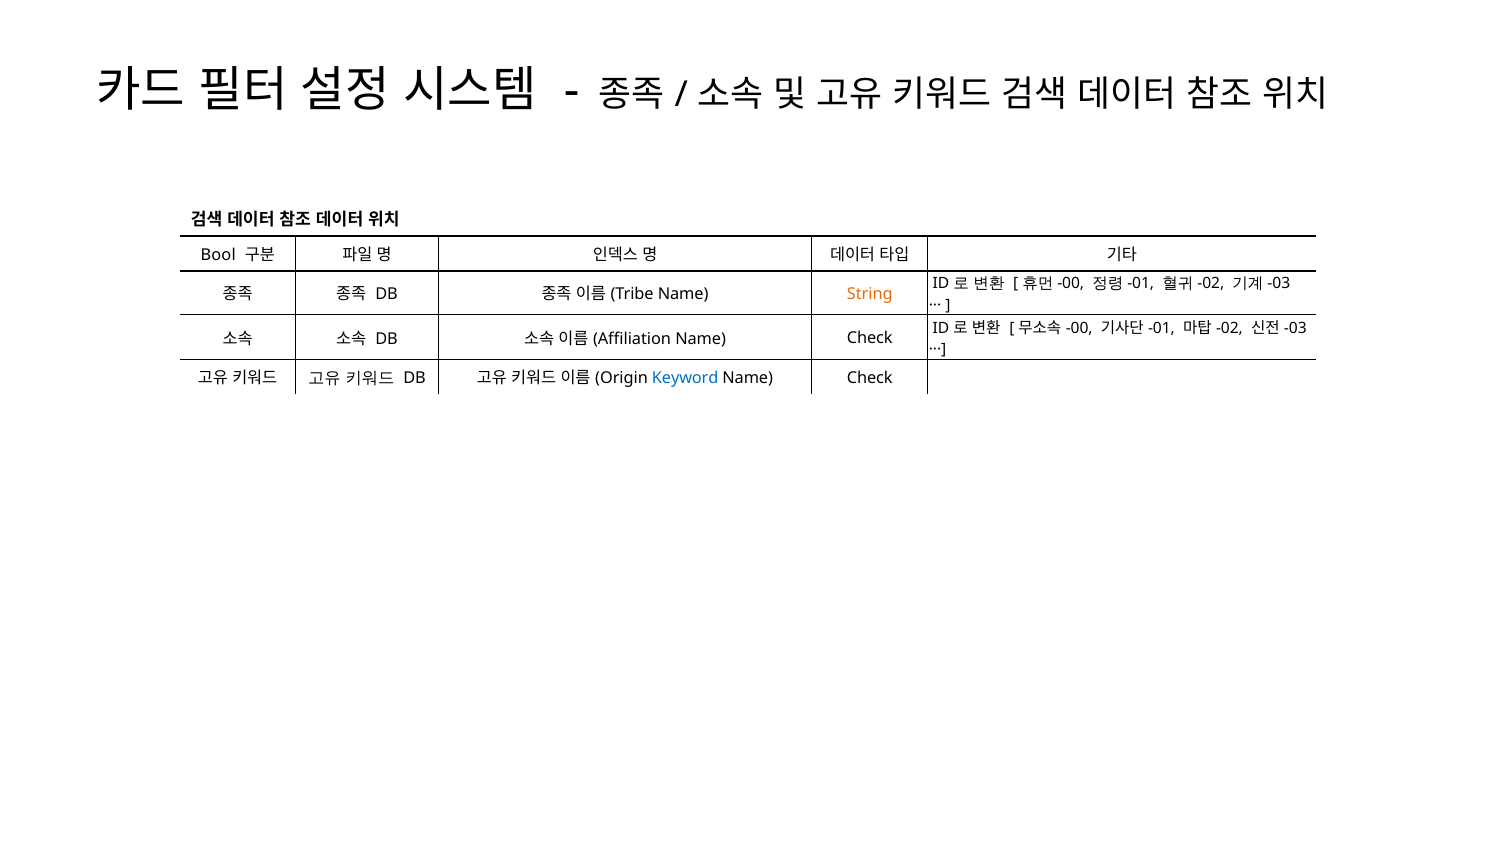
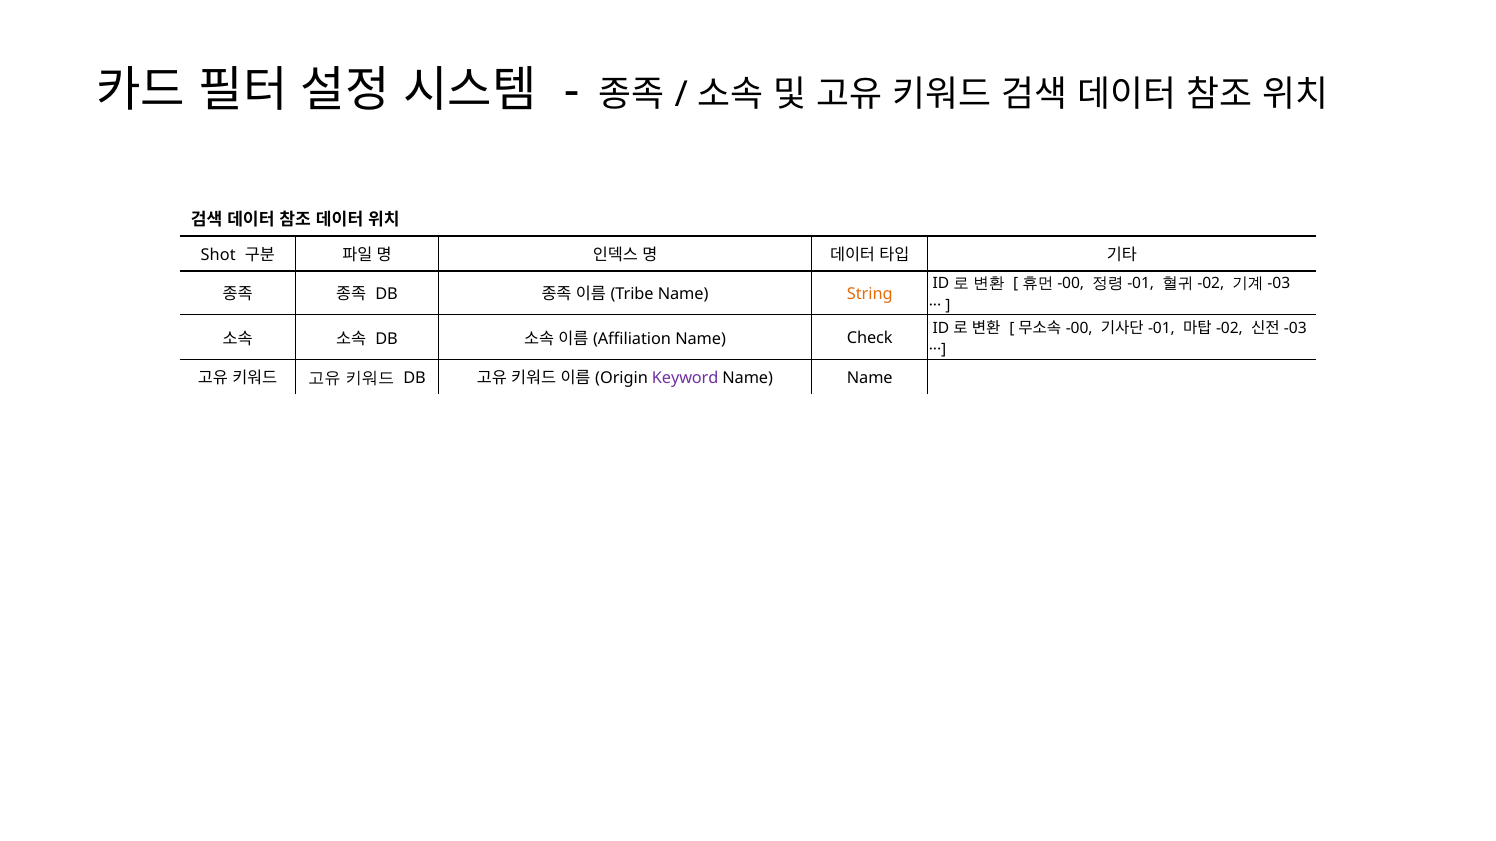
Bool: Bool -> Shot (218, 255)
Keyword colour: blue -> purple (685, 379)
Check: Check -> Name (870, 378)
